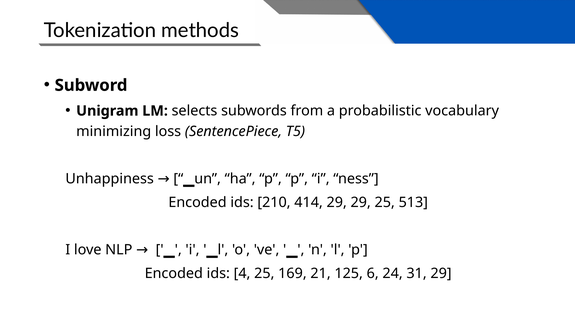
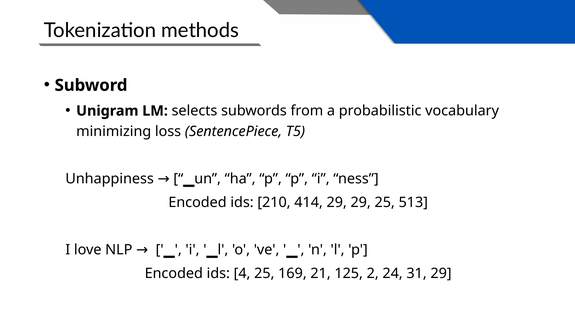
6: 6 -> 2 (373, 274)
